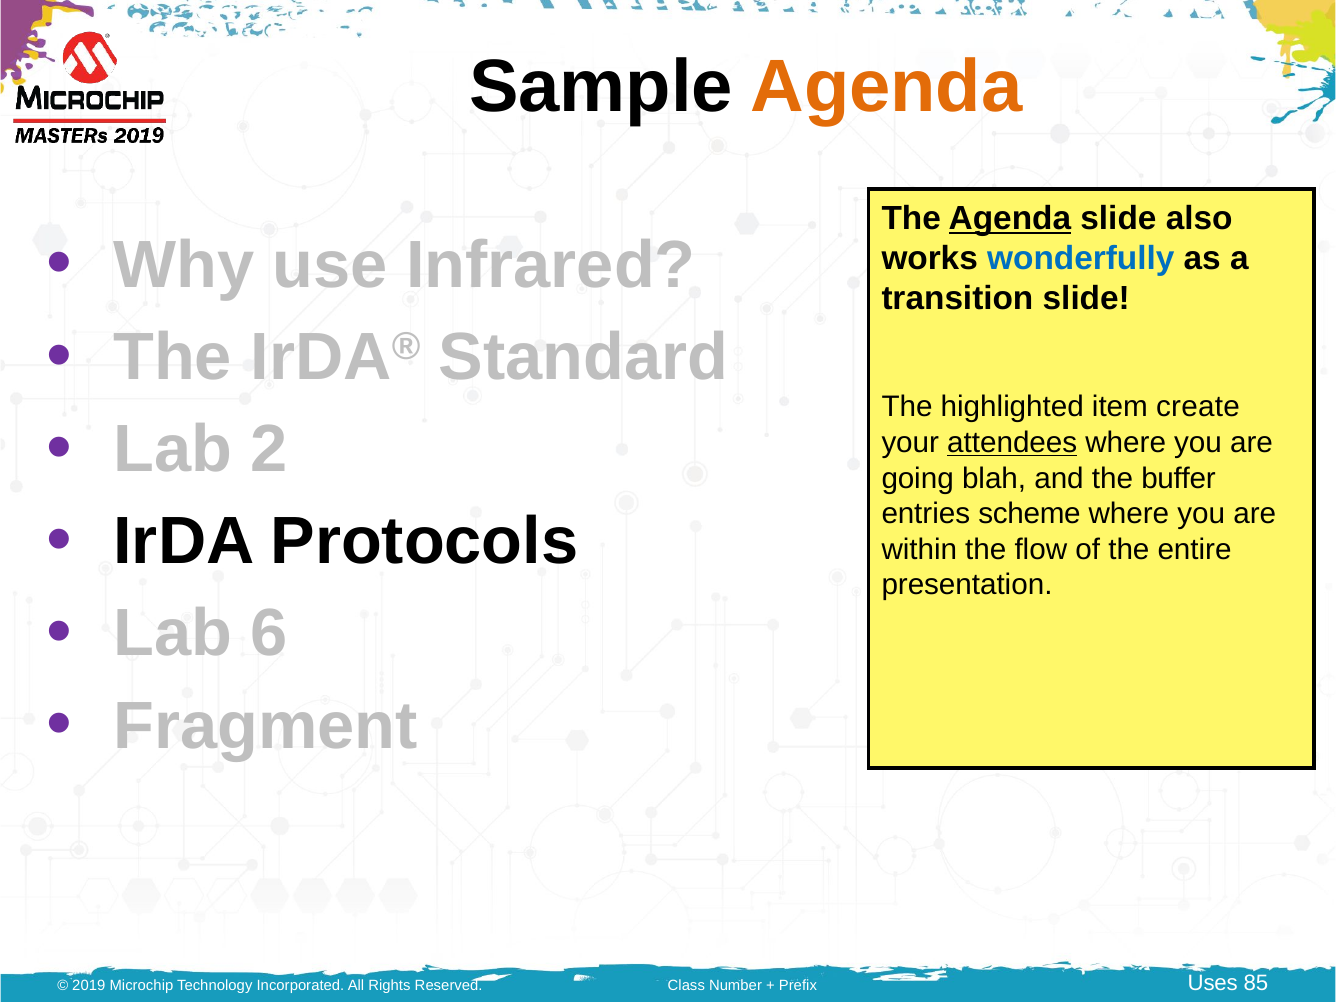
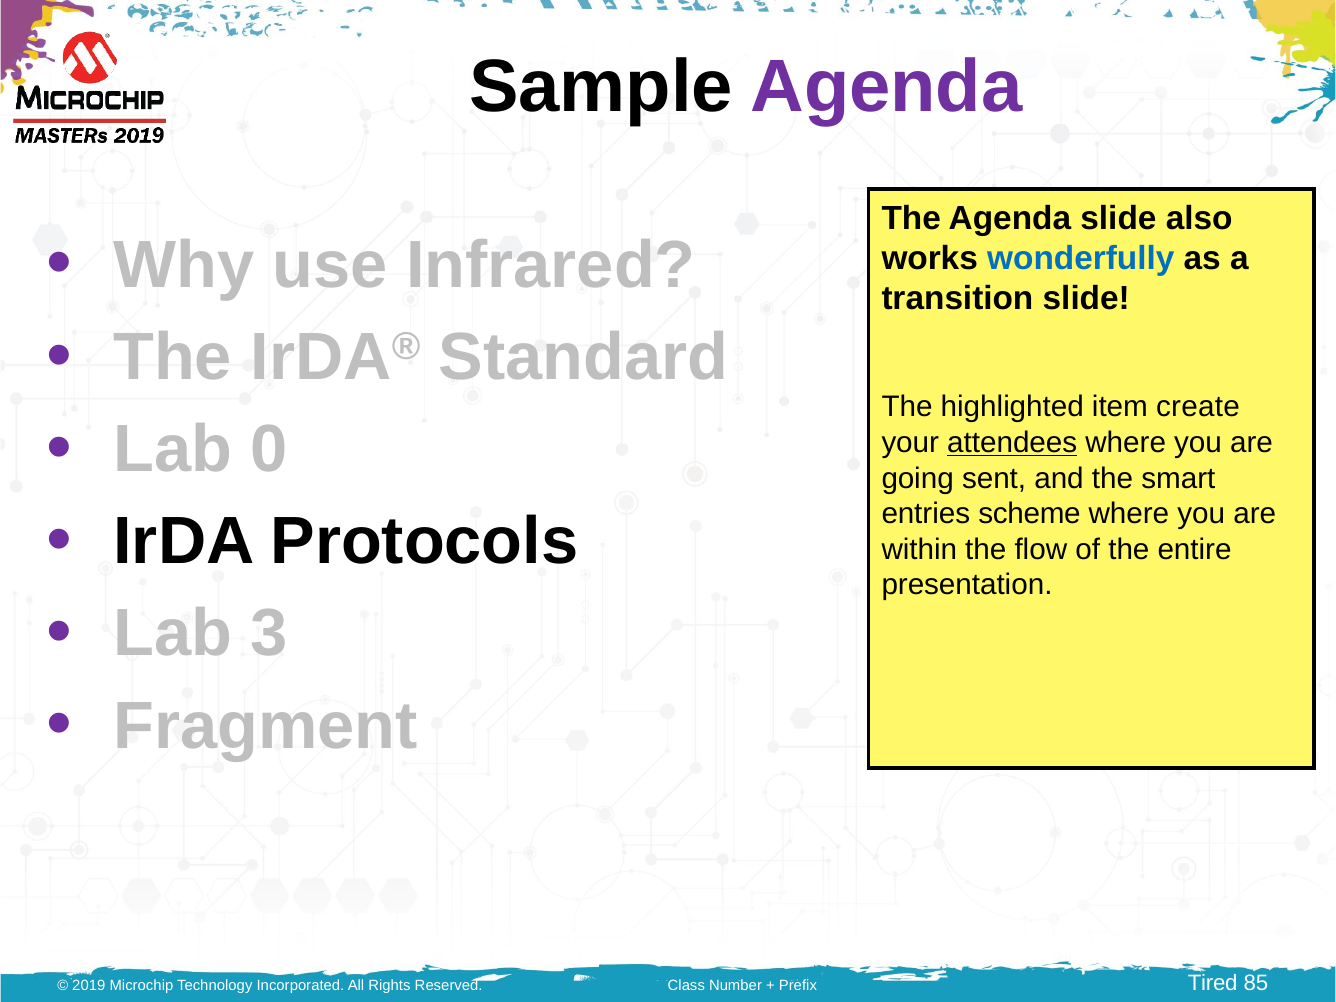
Agenda colour: orange -> purple (887, 87)
Agenda underline: present -> none (1010, 218)
2: 2 -> 0 (269, 449)
blah: blah -> sent (994, 478)
buffer: buffer -> smart (1178, 478)
6: 6 -> 3 (269, 634)
Uses: Uses -> Tired (1213, 983)
